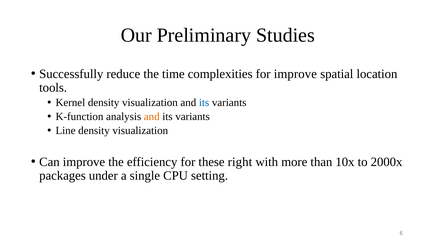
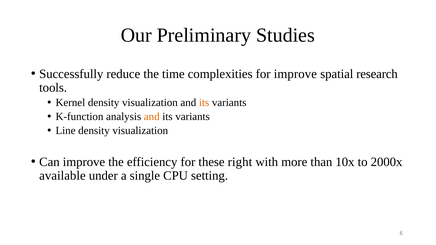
location: location -> research (377, 74)
its colour: blue -> orange (204, 103)
packages: packages -> available (62, 176)
